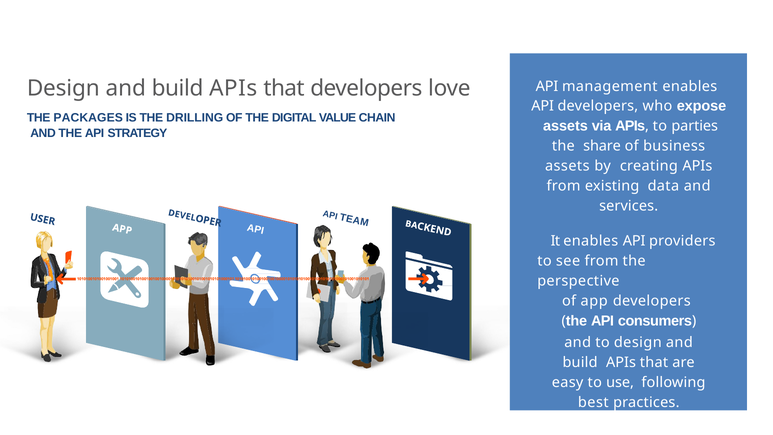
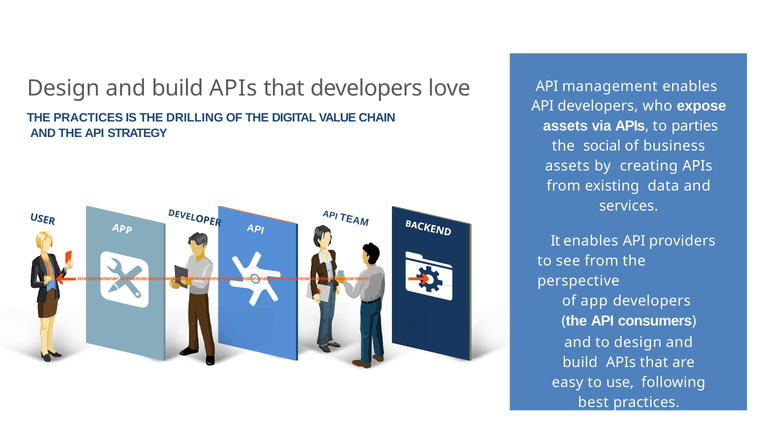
THE PACKAGES: PACKAGES -> PRACTICES (88, 118)
share: share -> social (602, 146)
